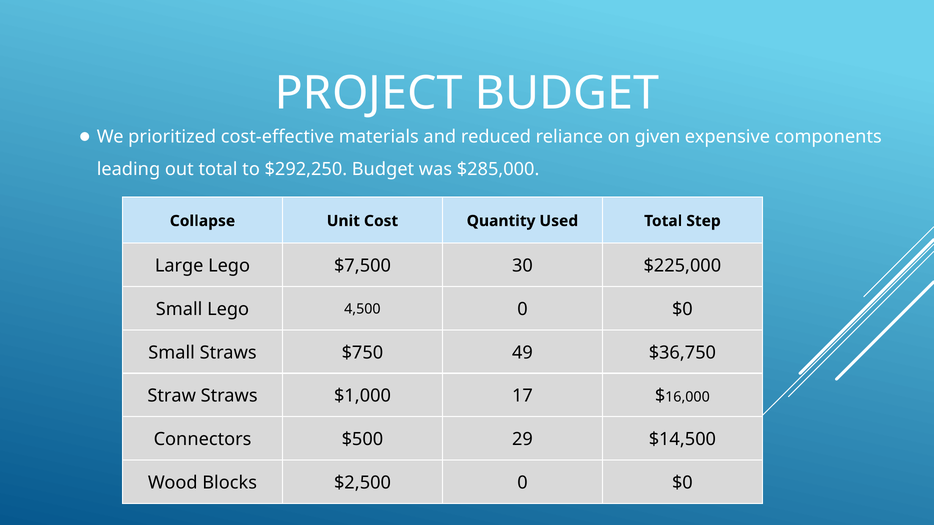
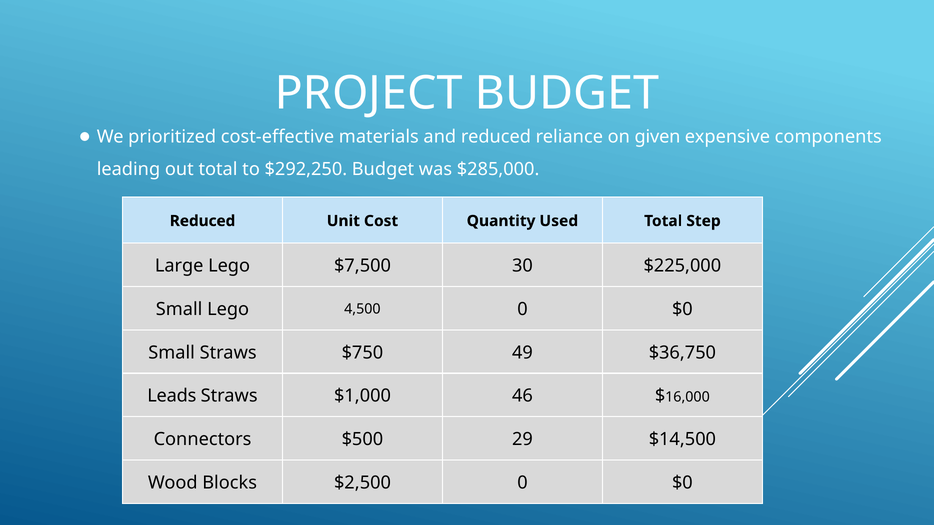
Collapse: Collapse -> Reduced (203, 221)
Straw: Straw -> Leads (172, 396)
17: 17 -> 46 (522, 396)
